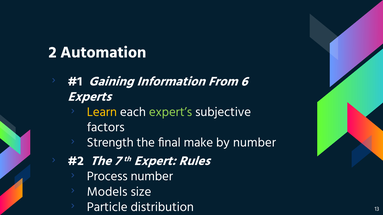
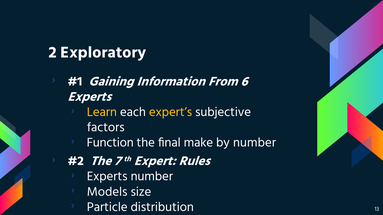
Automation: Automation -> Exploratory (103, 53)
expert’s colour: light green -> yellow (171, 112)
Strength: Strength -> Function (110, 143)
Process: Process -> Experts (107, 177)
